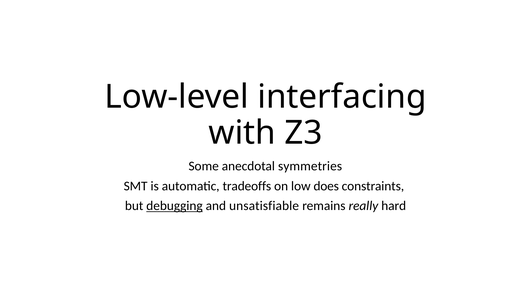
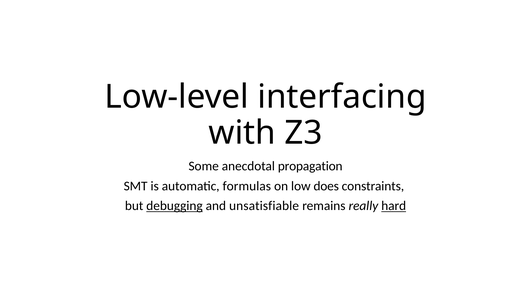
symmetries: symmetries -> propagation (310, 166)
tradeoffs: tradeoffs -> formulas (247, 186)
hard underline: none -> present (394, 206)
